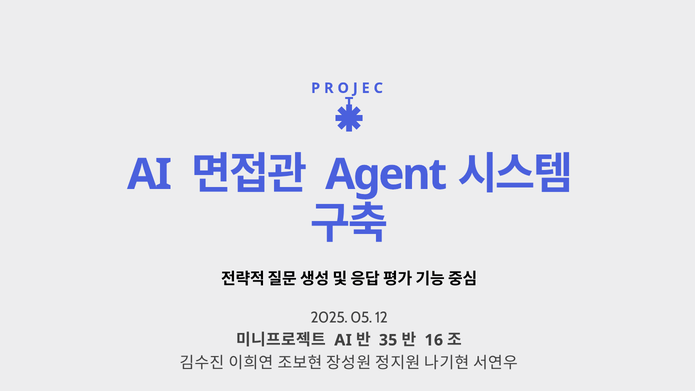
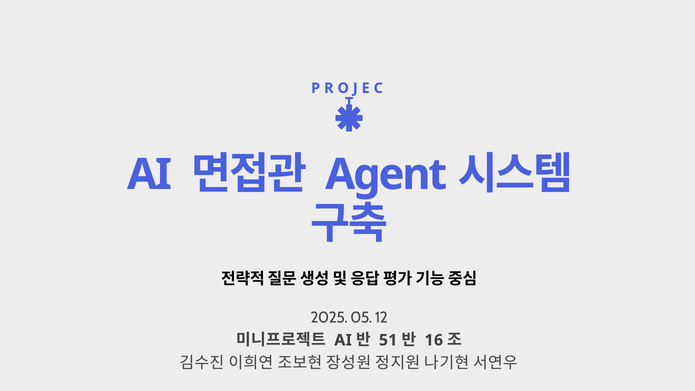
35: 35 -> 51 (388, 340)
